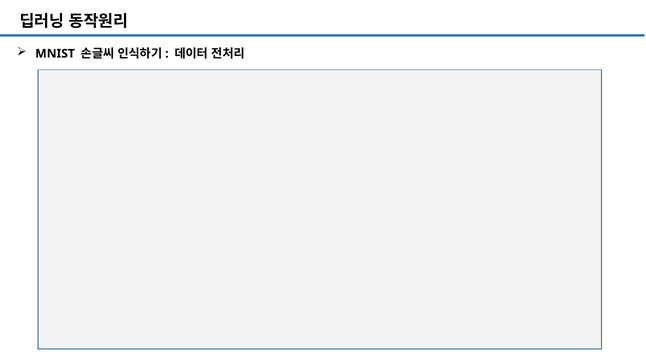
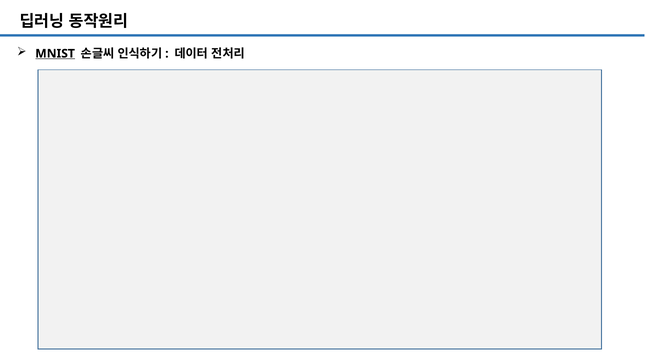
MNIST underline: none -> present (55, 54)
